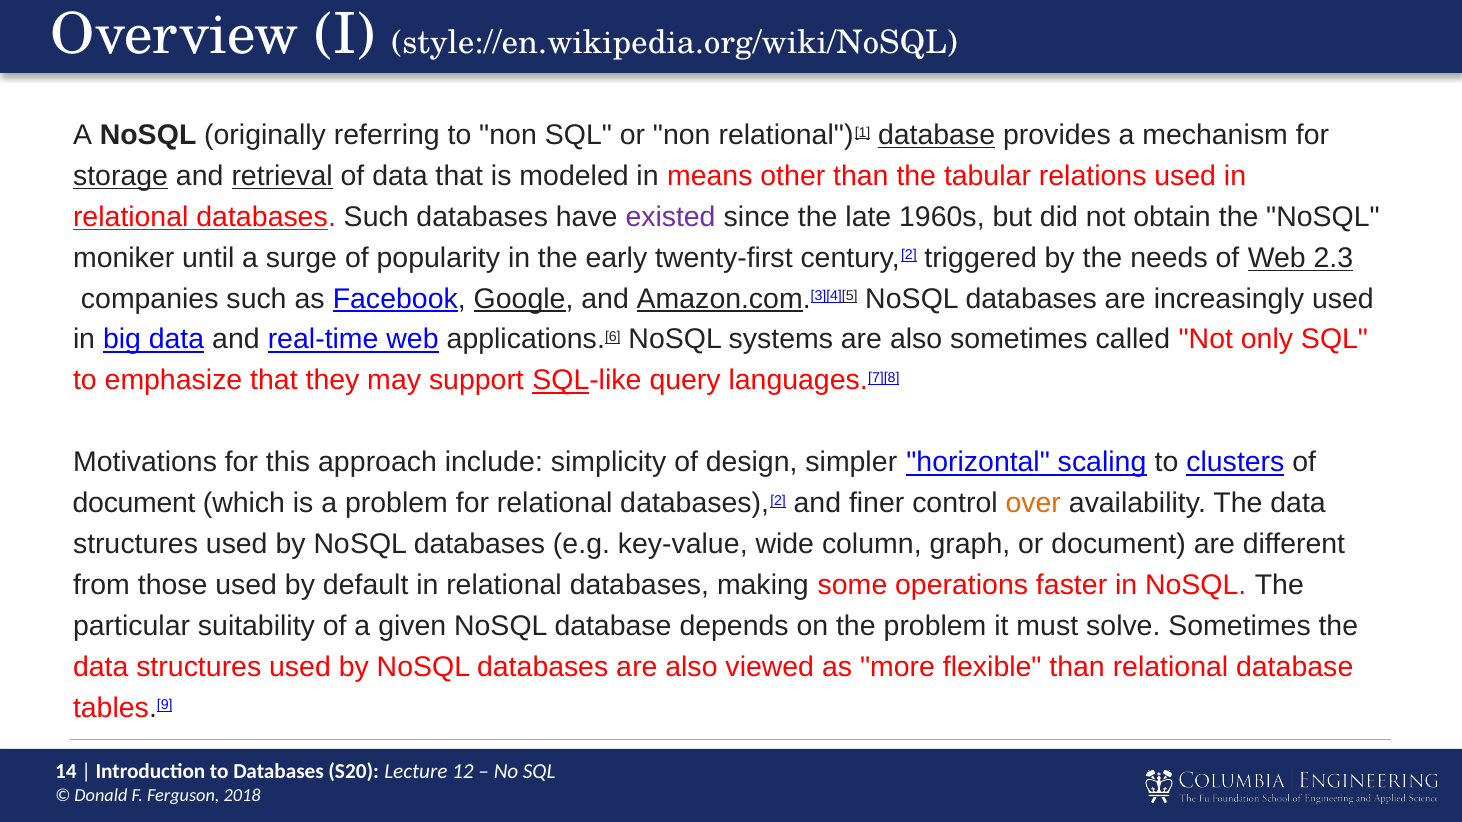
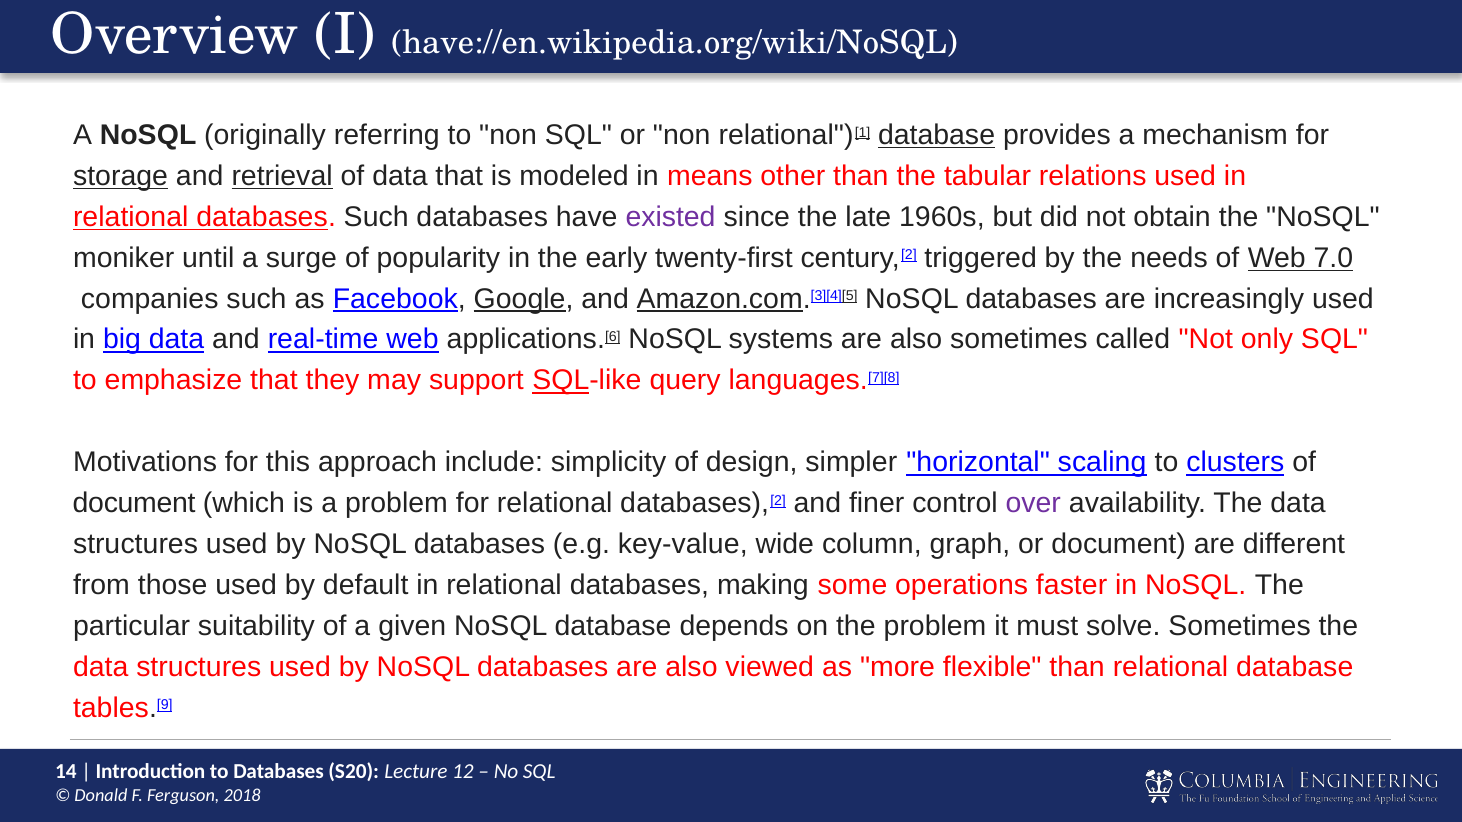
style://en.wikipedia.org/wiki/NoSQL: style://en.wikipedia.org/wiki/NoSQL -> have://en.wikipedia.org/wiki/NoSQL (675, 43)
2.3: 2.3 -> 7.0 (1333, 258)
over colour: orange -> purple (1033, 503)
